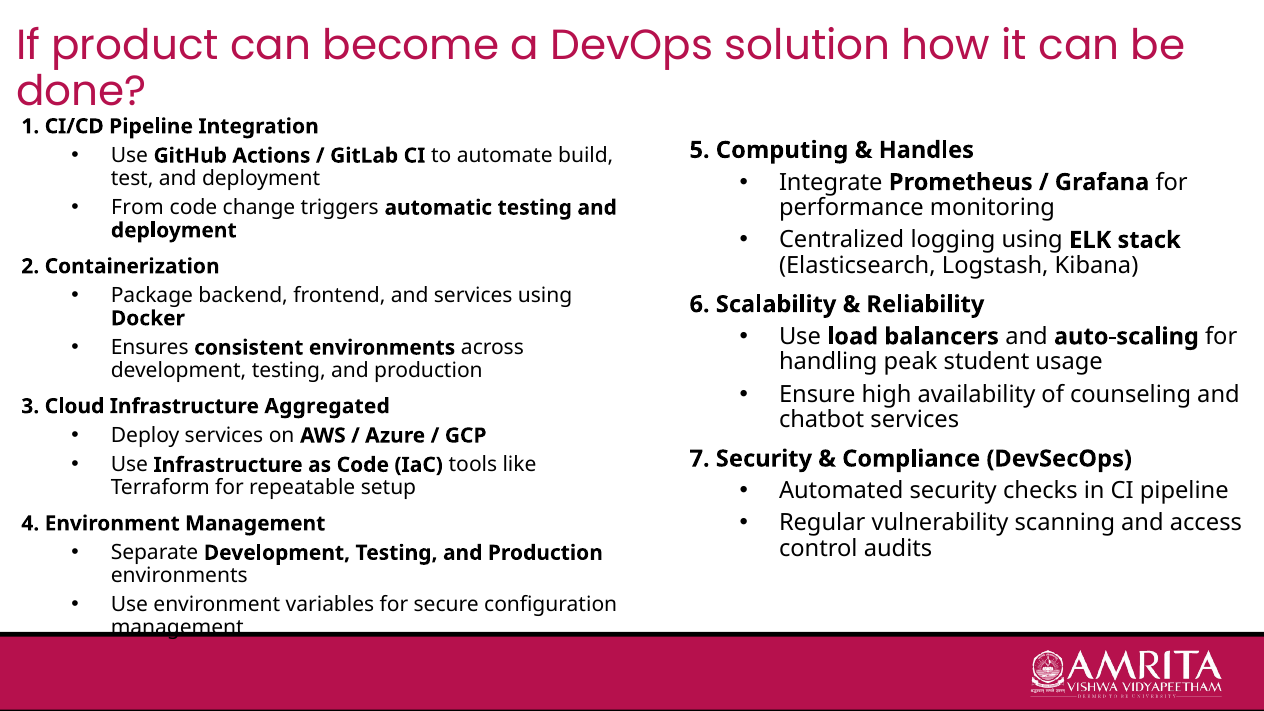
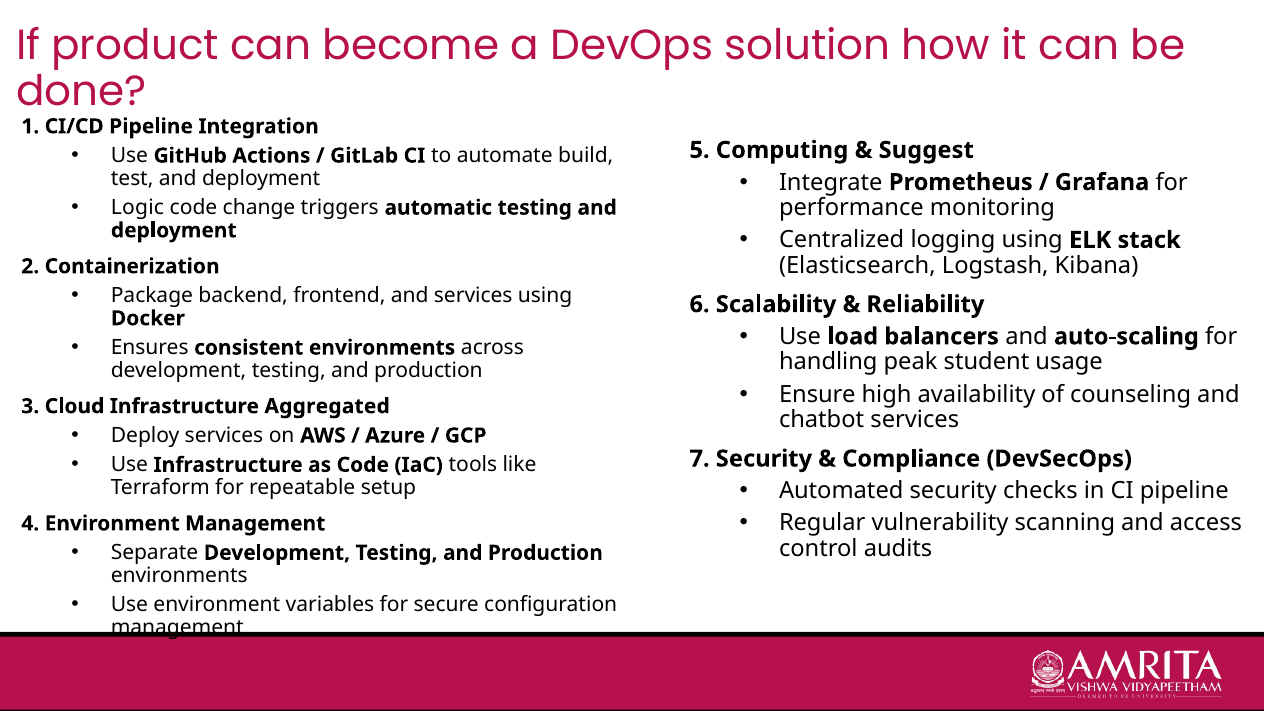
Handles: Handles -> Suggest (926, 150)
From: From -> Logic (137, 208)
